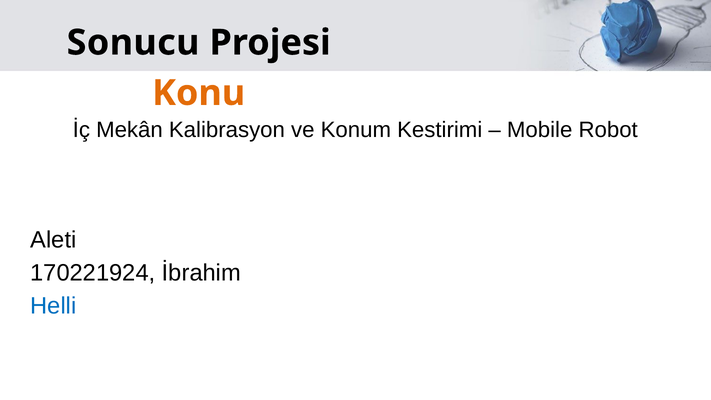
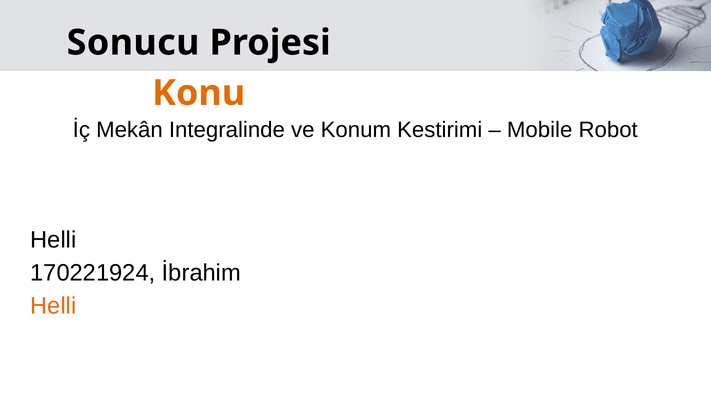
Kalibrasyon: Kalibrasyon -> Integralinde (227, 130)
Aleti: Aleti -> Helli (53, 240)
Helli colour: blue -> orange (53, 306)
